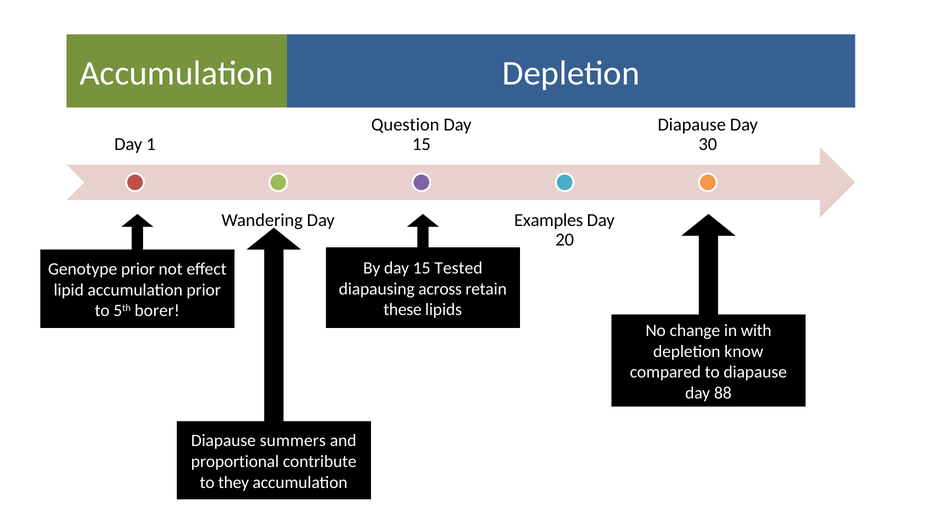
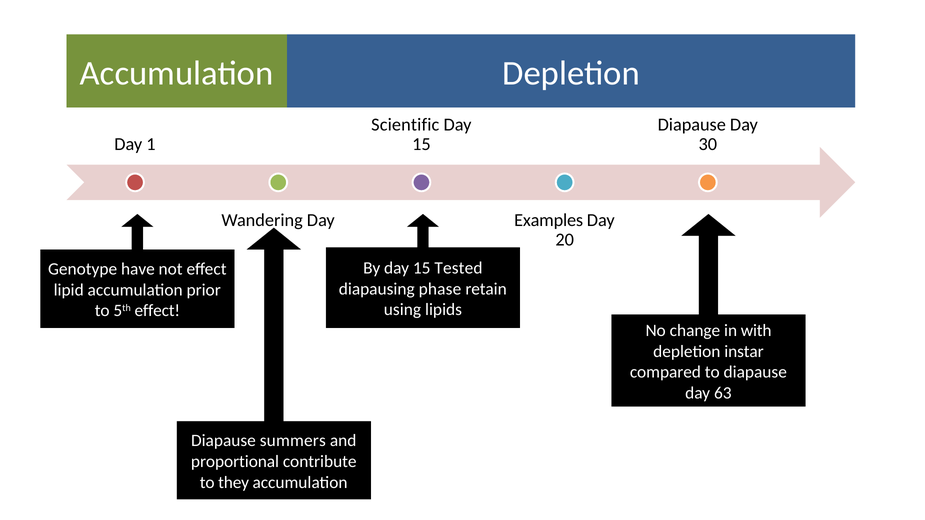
Question: Question -> Scientific (405, 125)
Genotype prior: prior -> have (138, 269)
across: across -> phase (440, 289)
these: these -> using (402, 310)
5th borer: borer -> effect (157, 311)
know: know -> instar (744, 352)
88: 88 -> 63 (723, 393)
